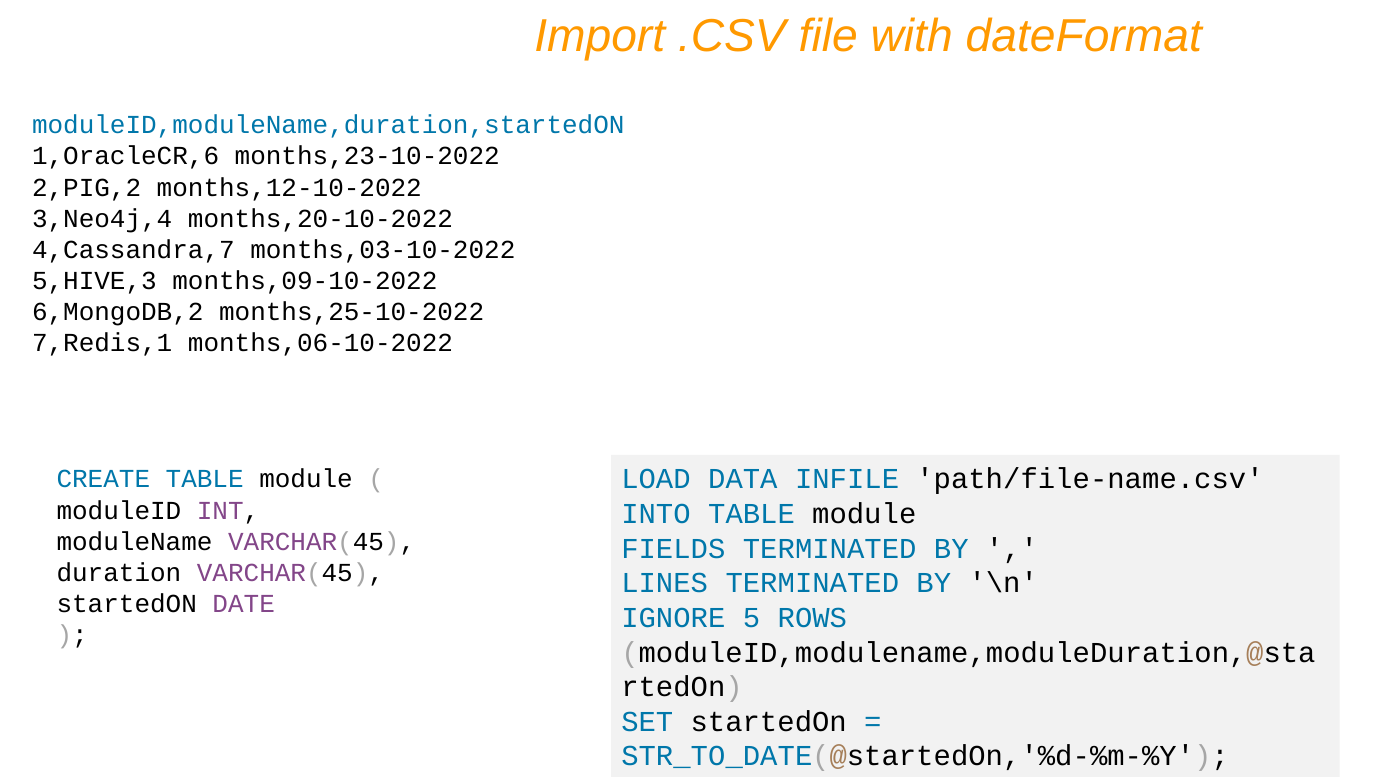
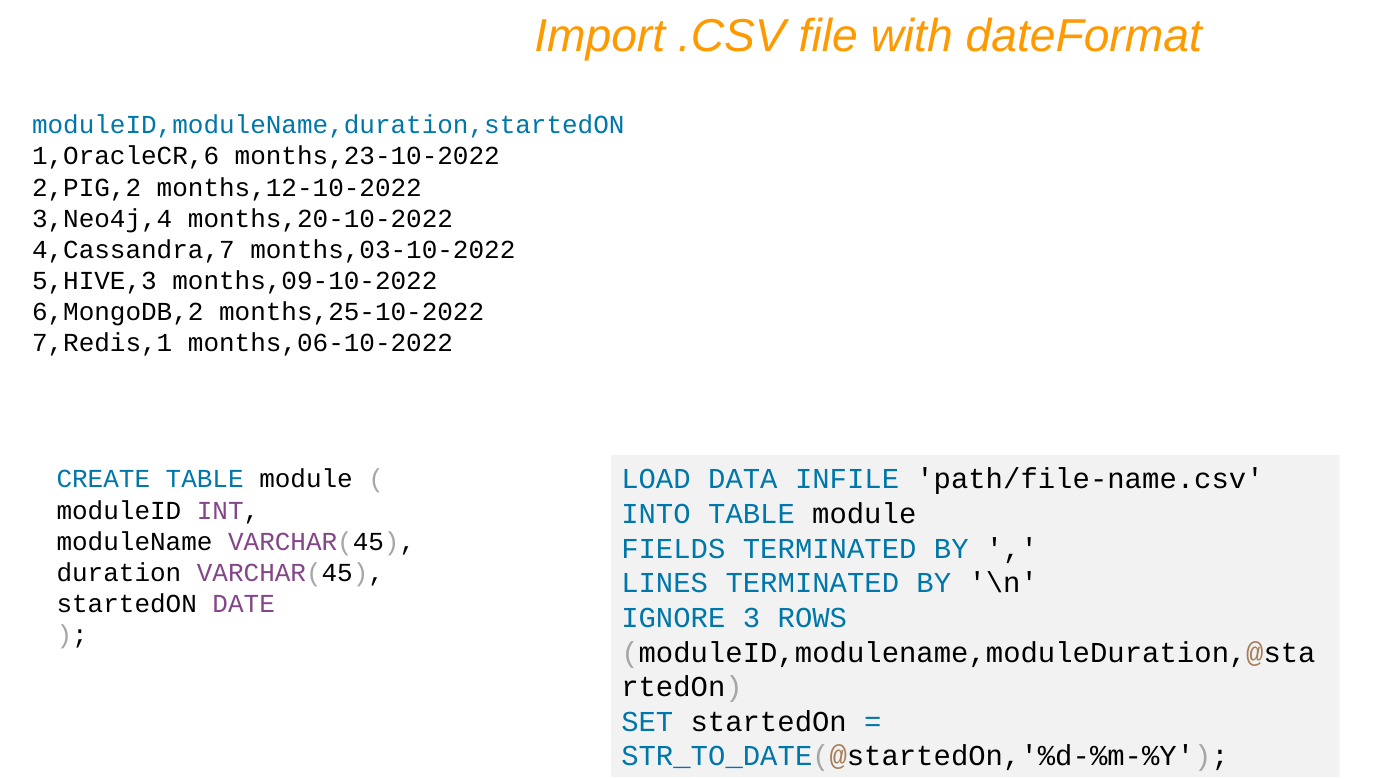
5: 5 -> 3 (752, 618)
